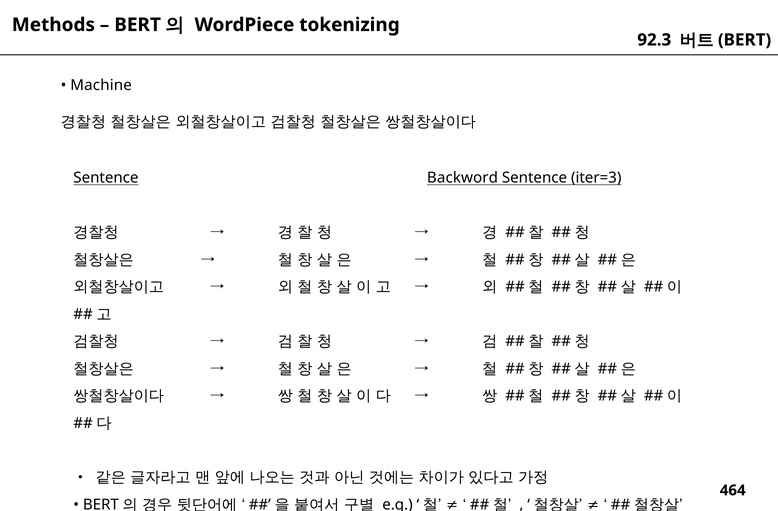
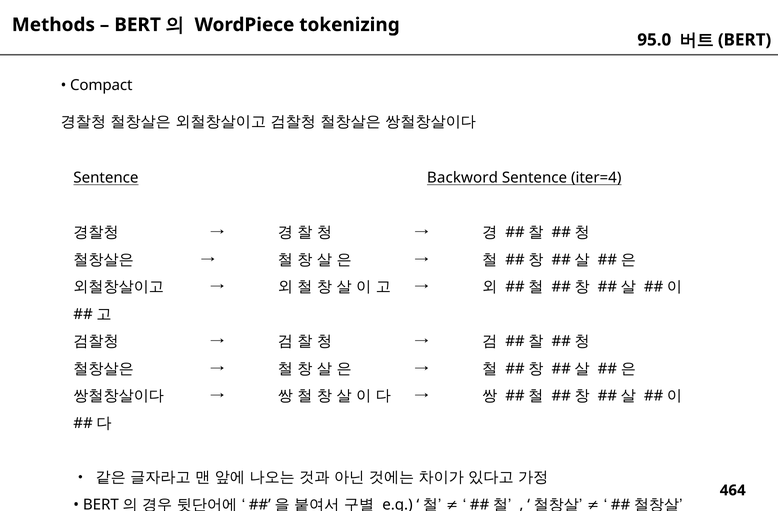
92.3: 92.3 -> 95.0 (654, 40)
Machine: Machine -> Compact (101, 85)
iter=3: iter=3 -> iter=4 (596, 178)
